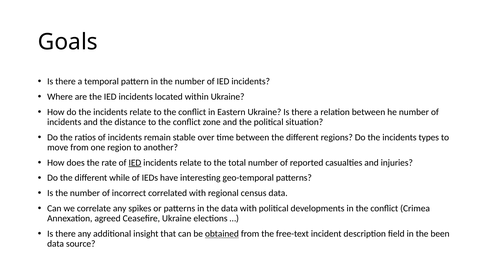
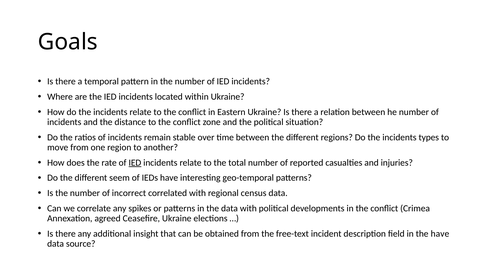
while: while -> seem (120, 178)
obtained underline: present -> none (222, 233)
the been: been -> have (440, 233)
